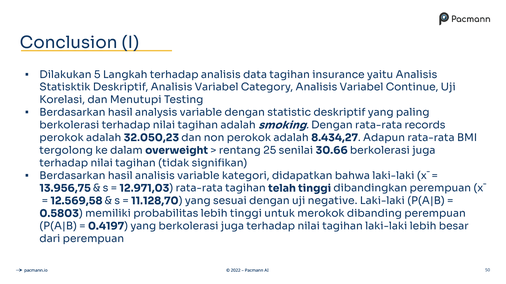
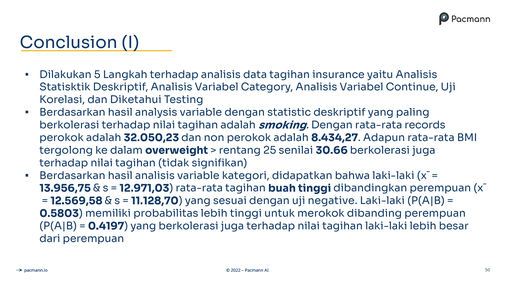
Menutupi: Menutupi -> Diketahui (136, 100)
telah: telah -> buah (282, 189)
